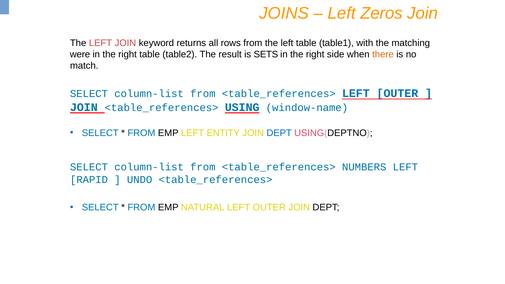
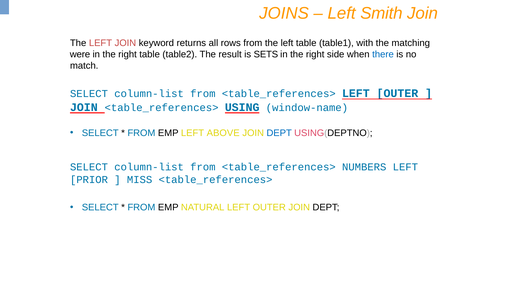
Zeros: Zeros -> Smith (381, 13)
there colour: orange -> blue (383, 54)
ENTITY: ENTITY -> ABOVE (223, 133)
RAPID: RAPID -> PRIOR (89, 180)
UNDO: UNDO -> MISS (140, 180)
